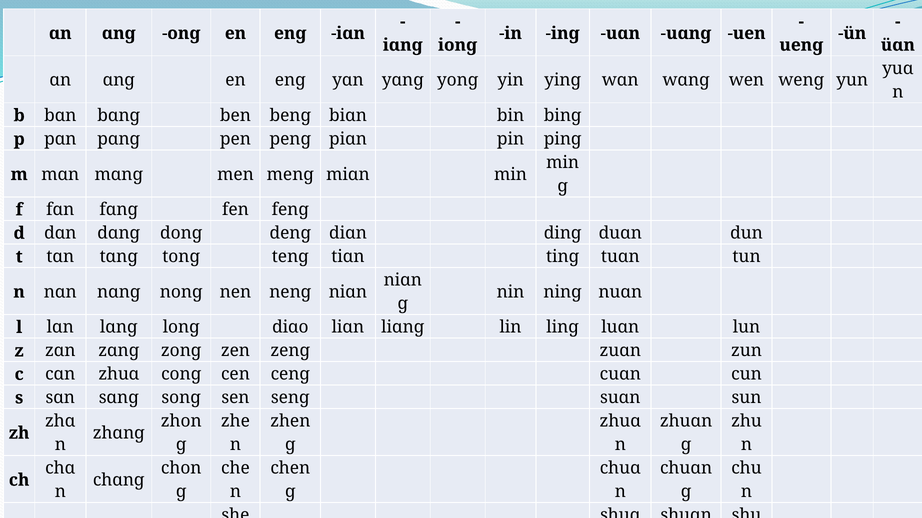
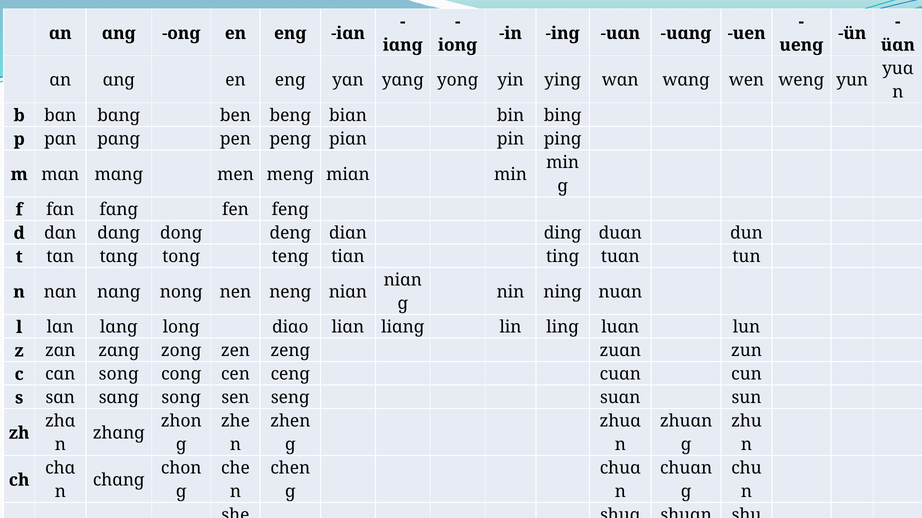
cɑn zhuɑ: zhuɑ -> sonɡ (119, 375)
